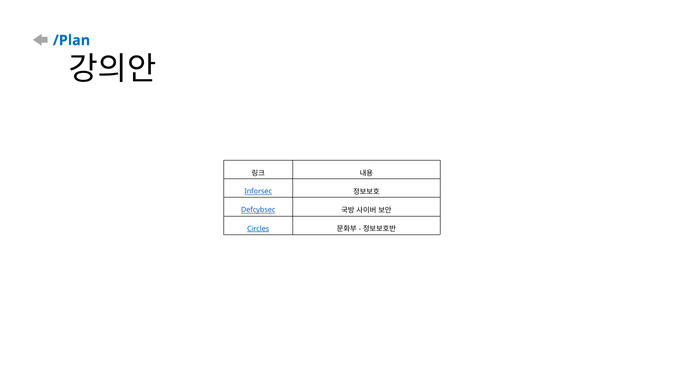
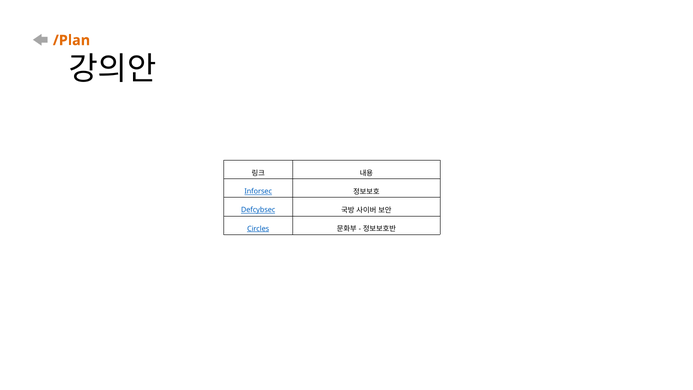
/Plan colour: blue -> orange (71, 40)
